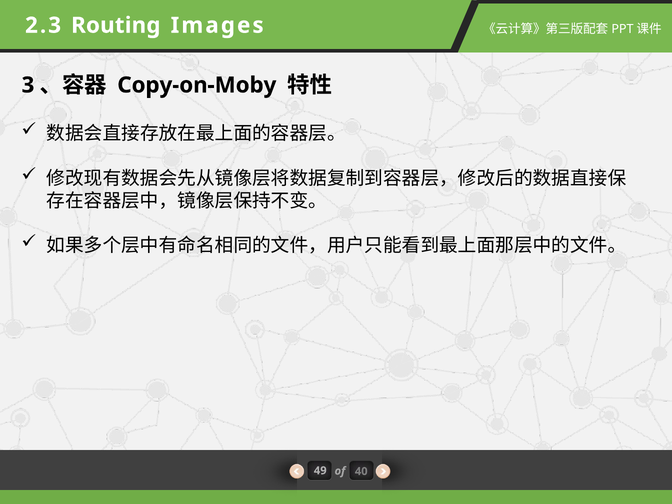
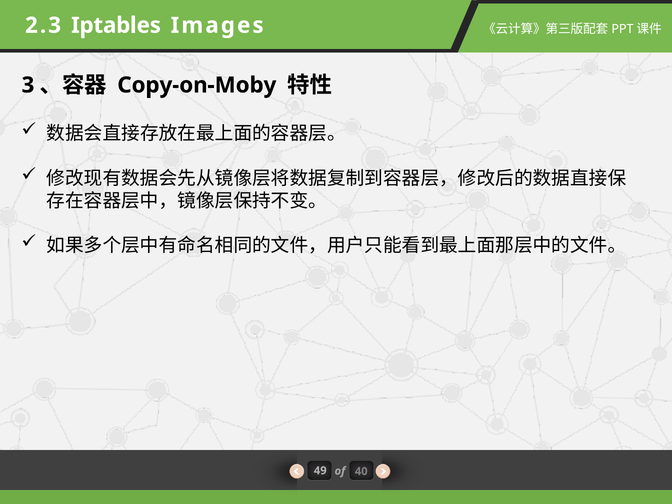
Routing: Routing -> Iptables (116, 25)
